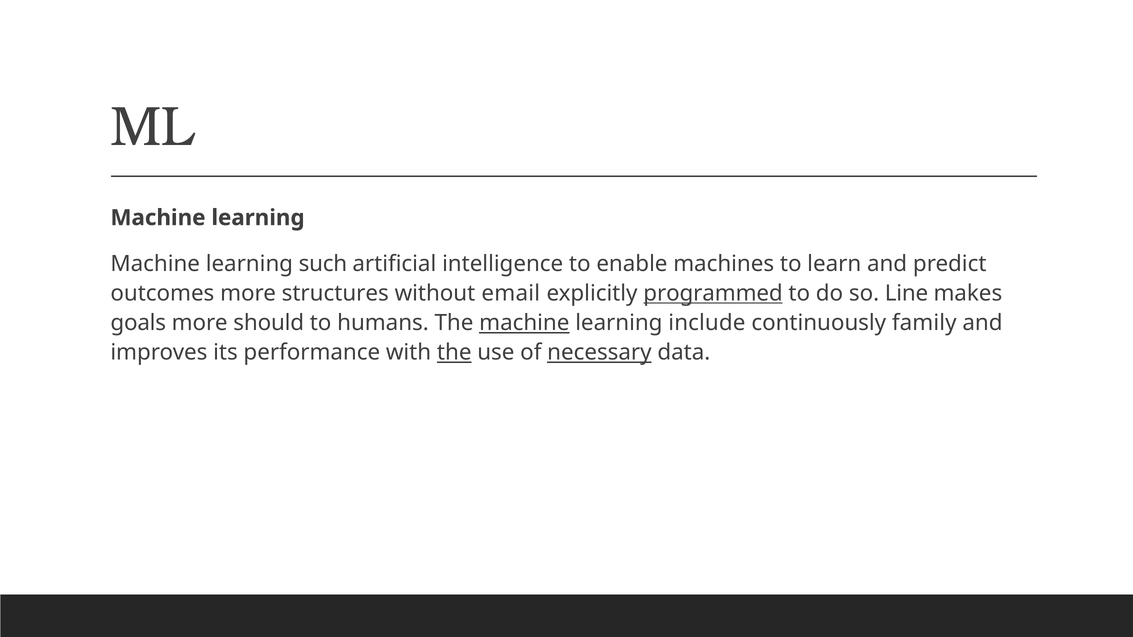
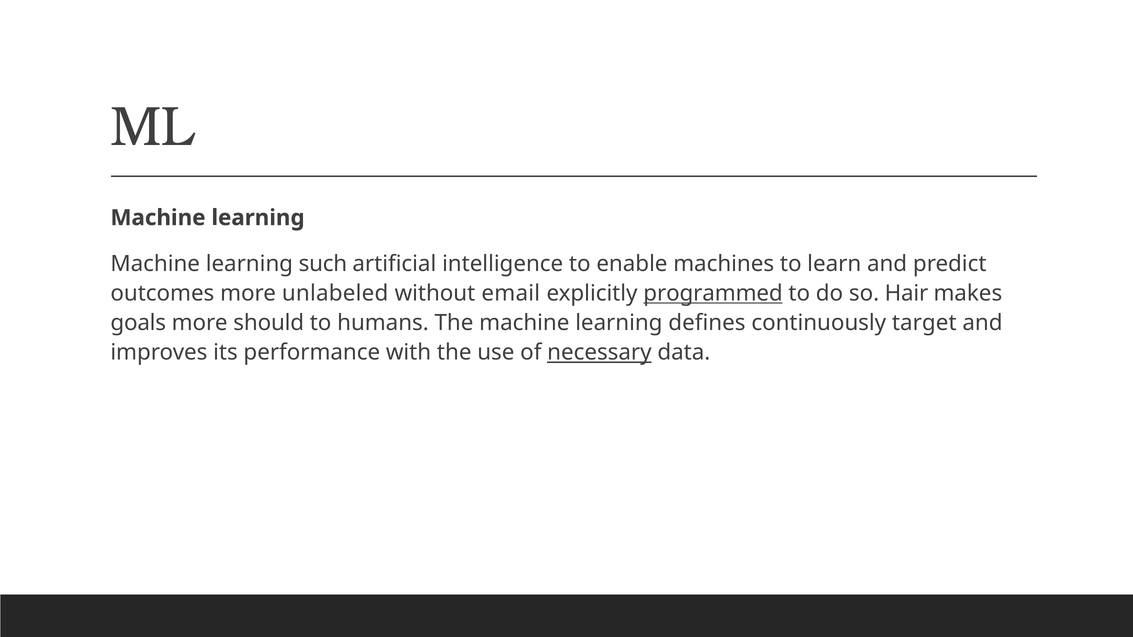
structures: structures -> unlabeled (335, 294)
Line: Line -> Hair (906, 294)
machine underline: present -> none (524, 323)
include: include -> defines (707, 323)
family: family -> target (924, 323)
the underline: present -> none (454, 353)
